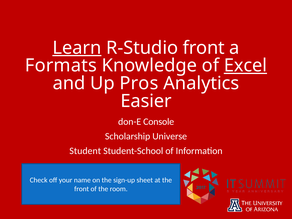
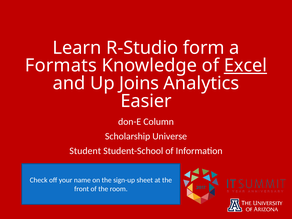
Learn underline: present -> none (77, 48)
R-Studio front: front -> form (204, 48)
Pros: Pros -> Joins (139, 83)
Console: Console -> Column (159, 122)
